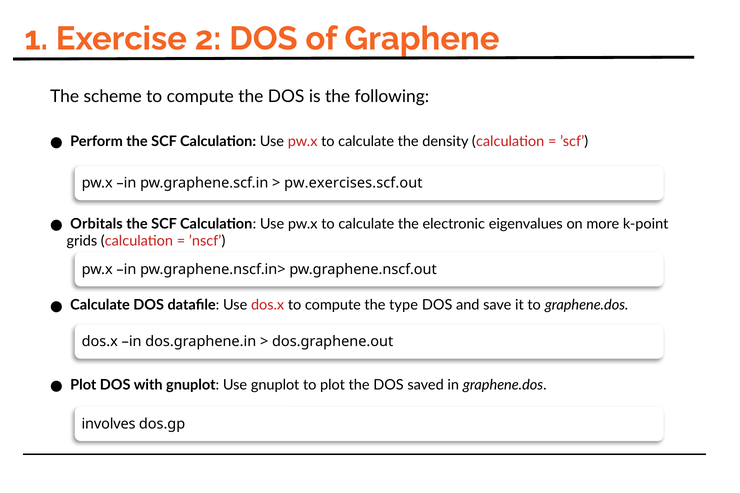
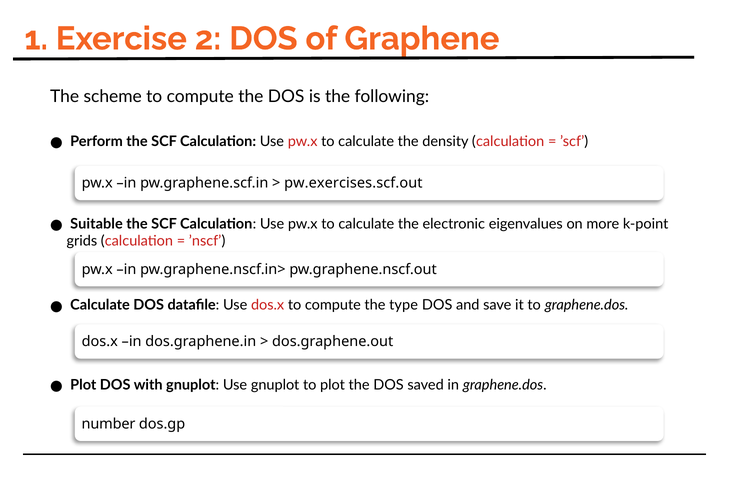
Orbitals: Orbitals -> Suitable (96, 224)
involves: involves -> number (109, 424)
